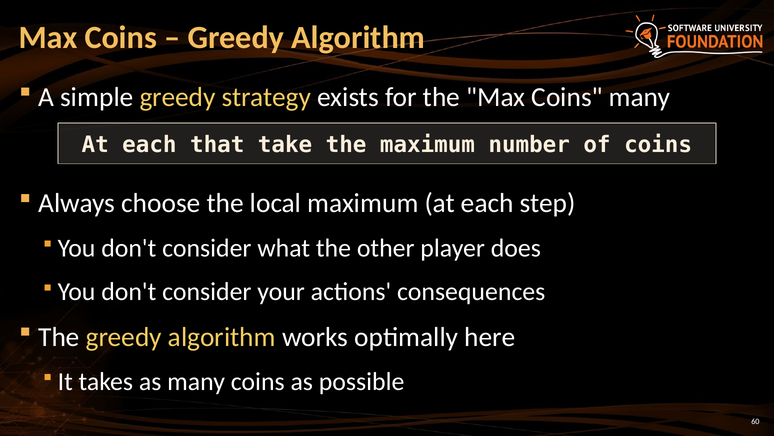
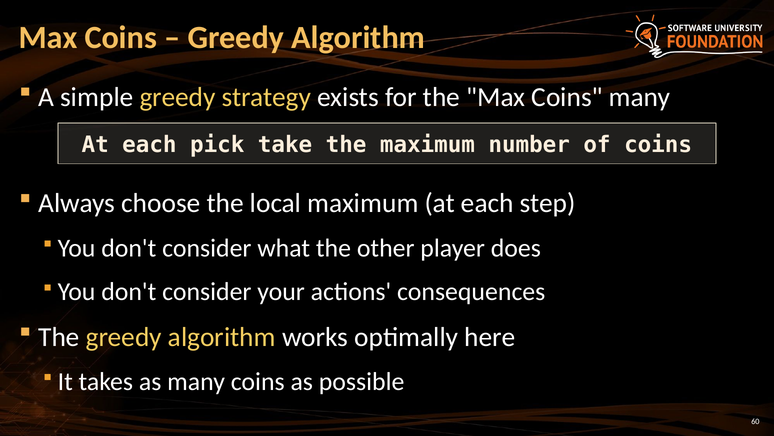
that: that -> pick (217, 145)
